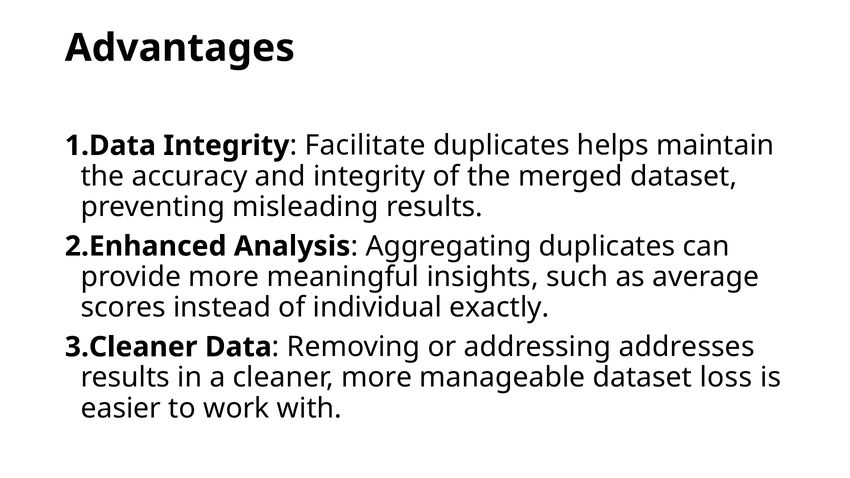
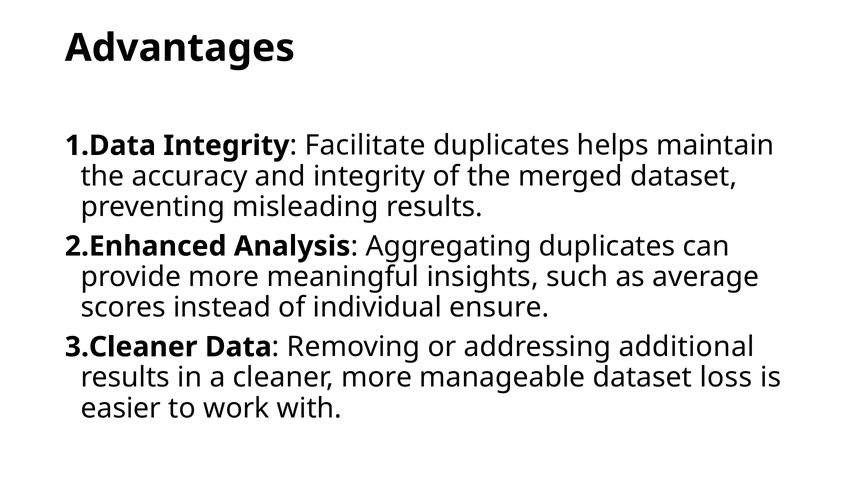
exactly: exactly -> ensure (499, 308)
addresses: addresses -> additional (687, 347)
